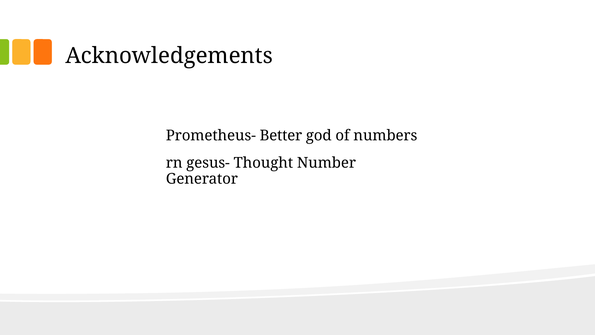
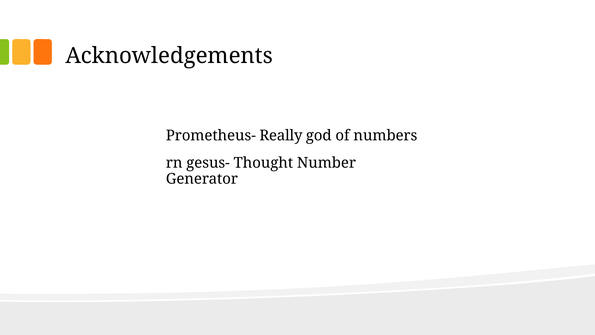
Better: Better -> Really (281, 136)
